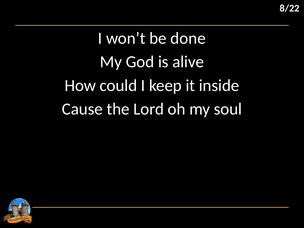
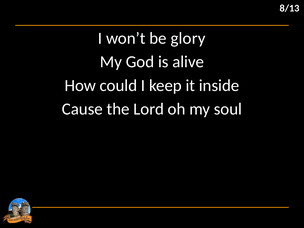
8/22: 8/22 -> 8/13 (289, 8)
done: done -> glory (188, 38)
